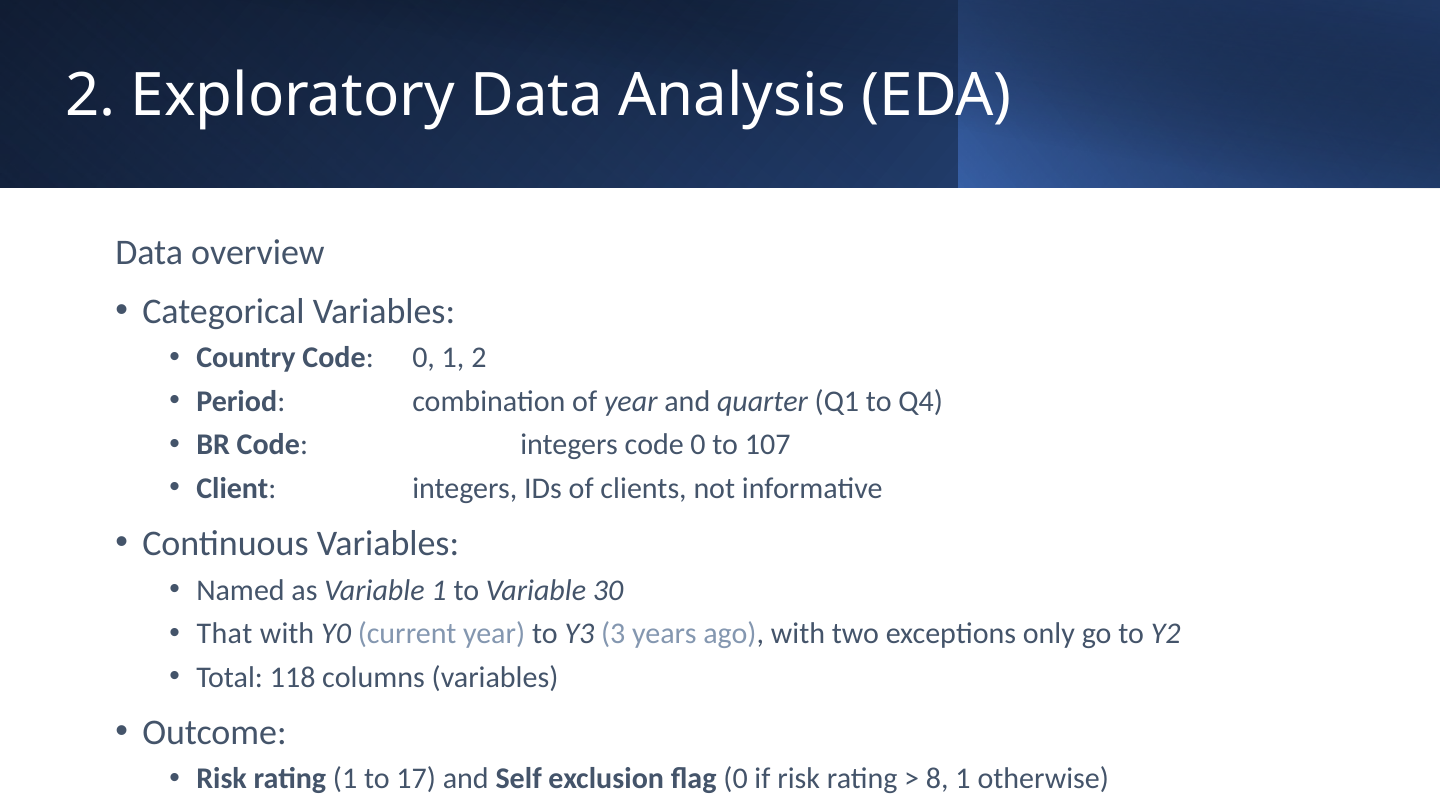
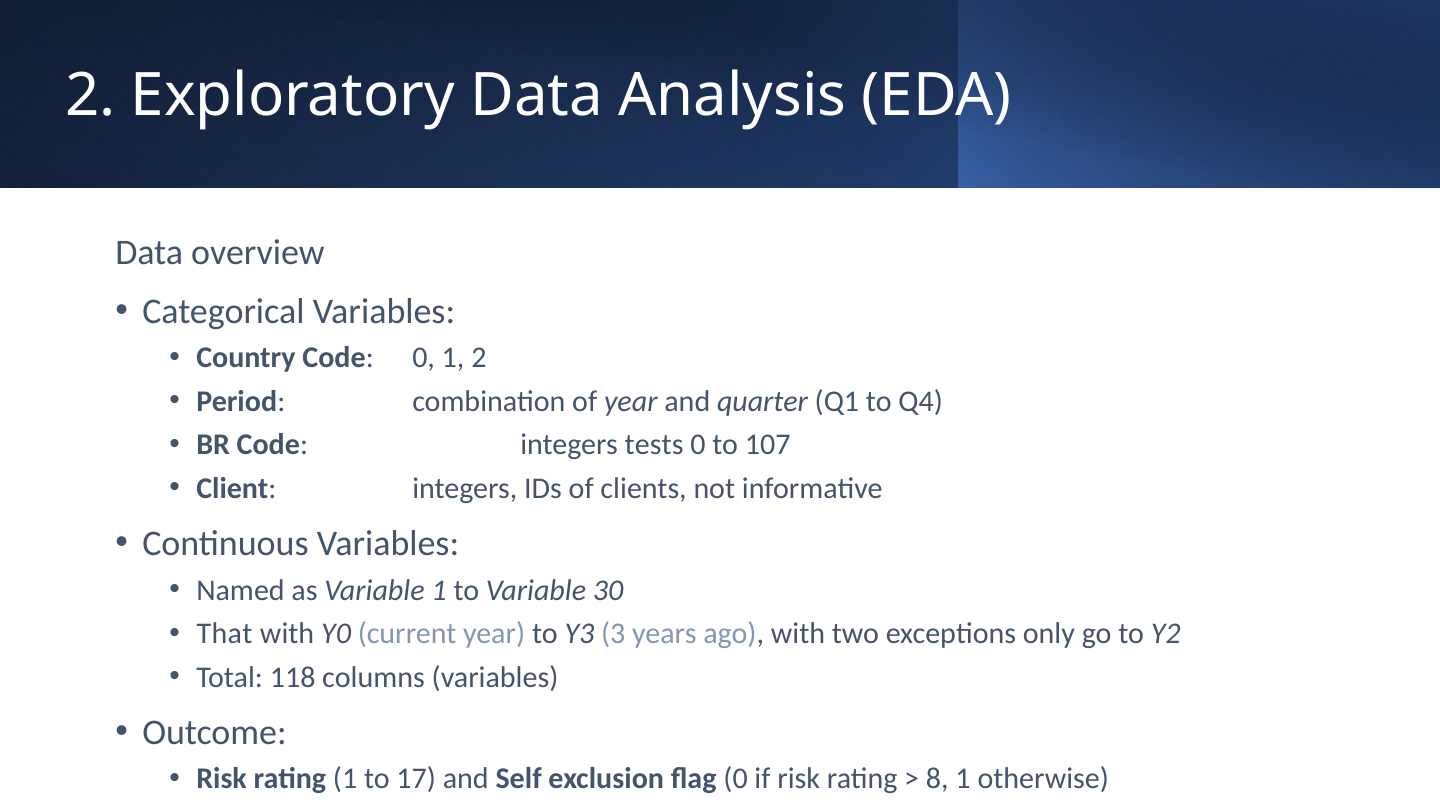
integers code: code -> tests (654, 445)
